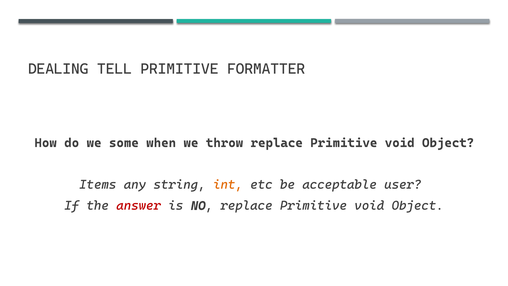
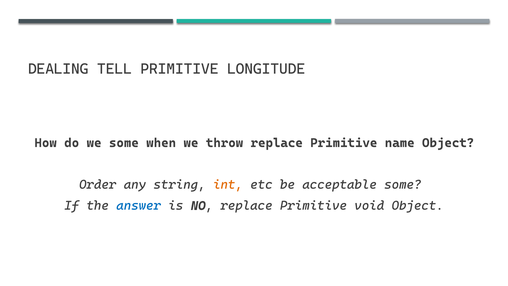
FORMATTER: FORMATTER -> LONGITUDE (266, 69)
void: void -> name (400, 143)
Items: Items -> Order (98, 185)
acceptable user: user -> some (403, 185)
answer colour: red -> blue (139, 206)
